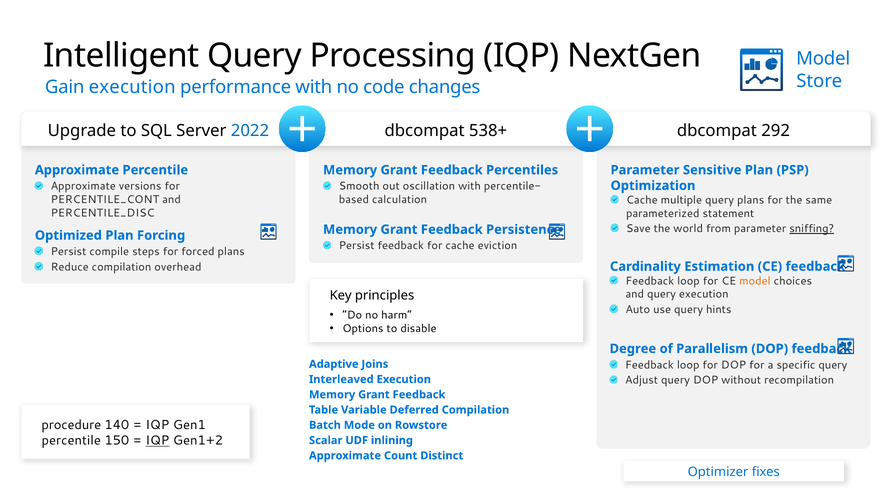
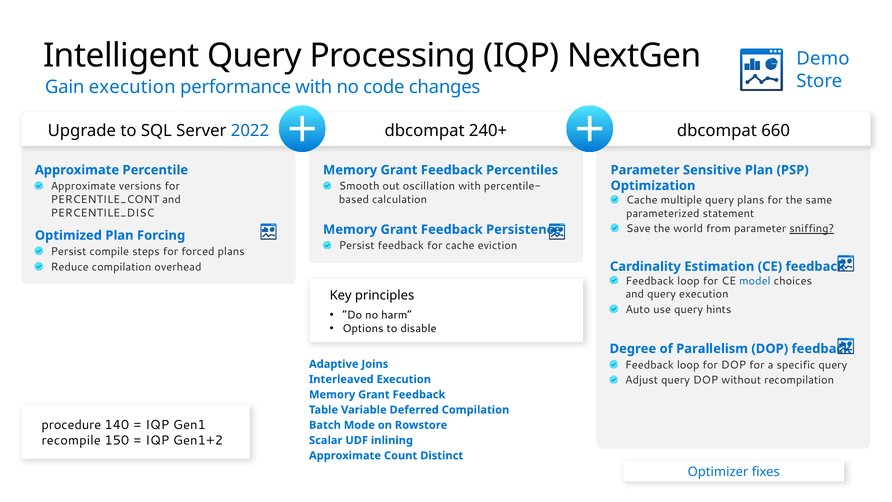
Model: Model -> Demo (823, 59)
538+: 538+ -> 240+ (488, 131)
292: 292 -> 660 (776, 131)
model colour: orange -> blue (755, 281)
percentile: percentile -> recompile (71, 440)
IQP underline: present -> none (157, 440)
